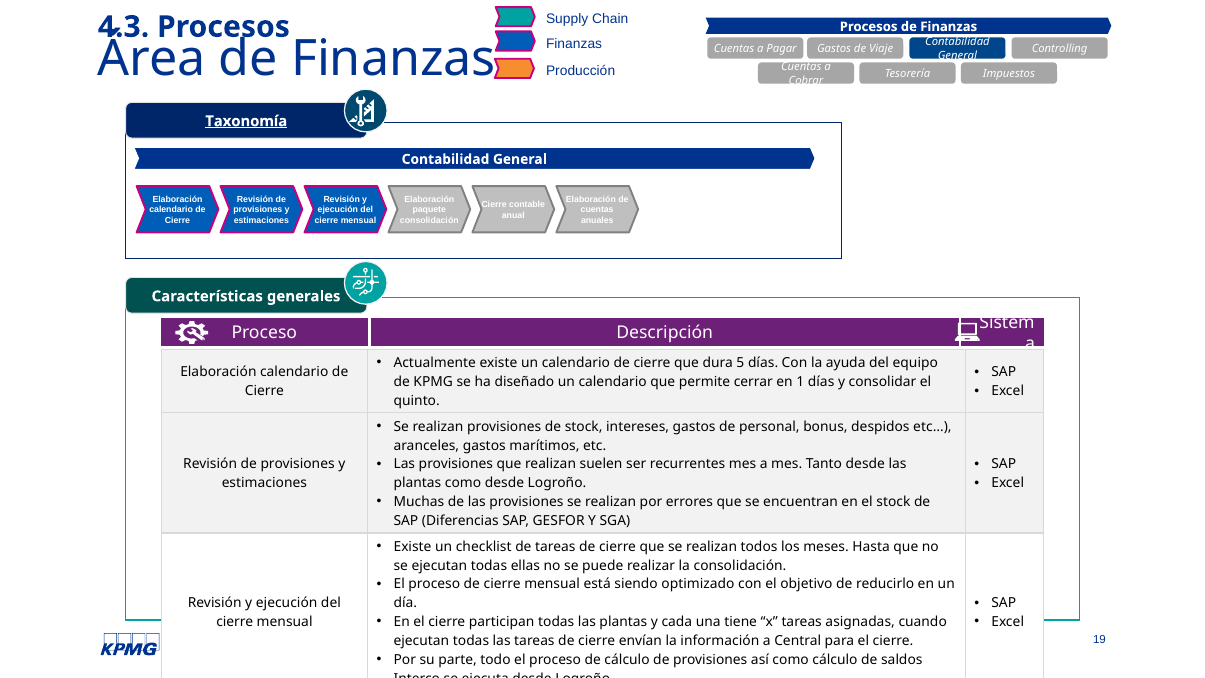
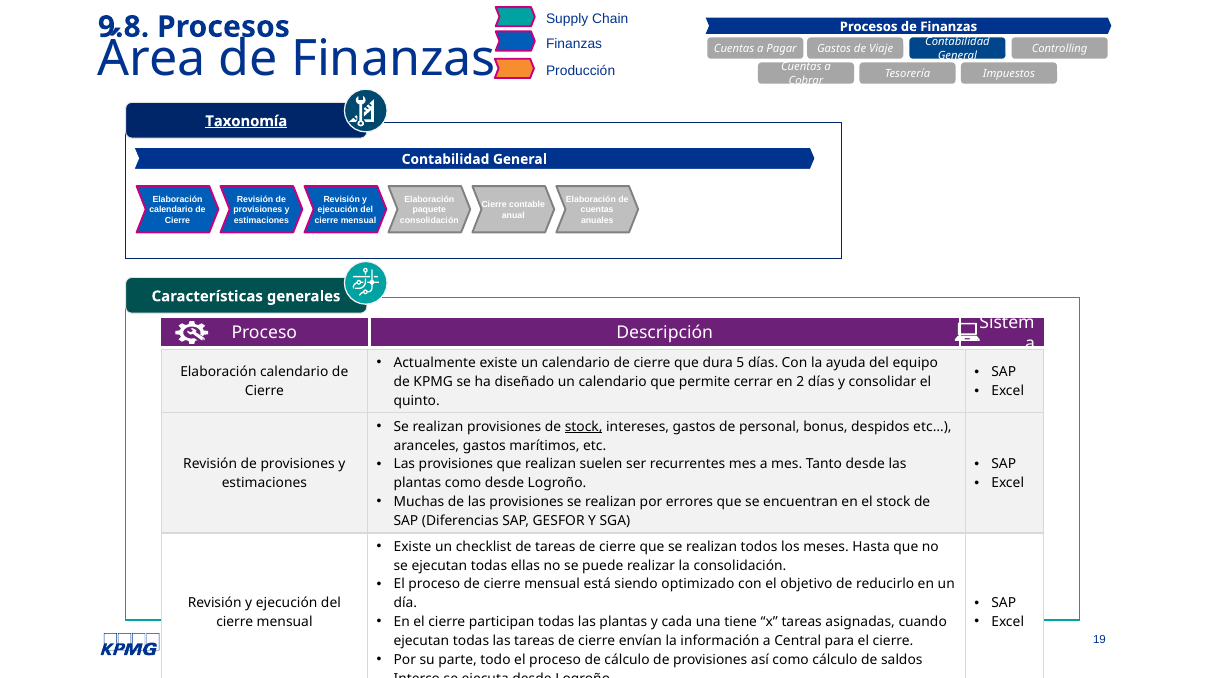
4.3: 4.3 -> 9.8 (124, 27)
1: 1 -> 2 (800, 382)
stock underline: none -> present (584, 427)
